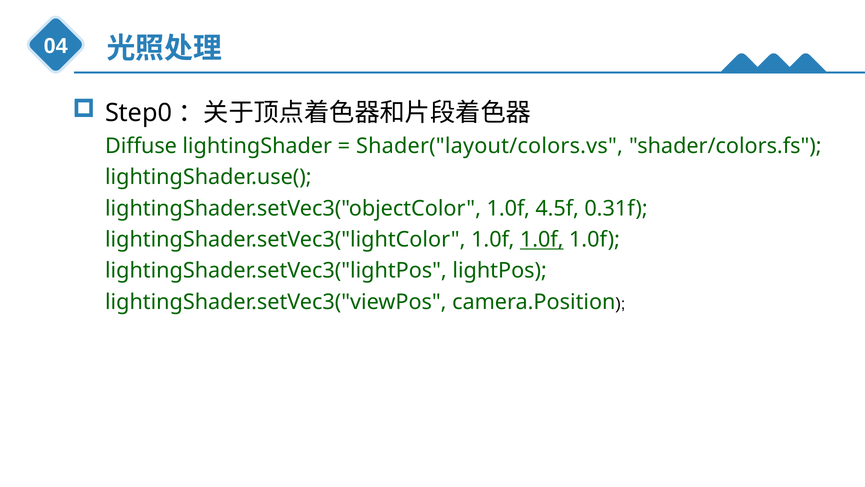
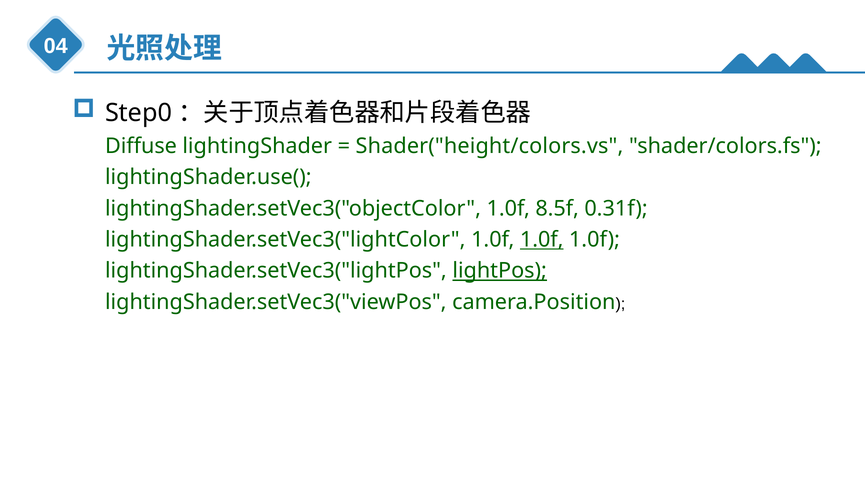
Shader("layout/colors.vs: Shader("layout/colors.vs -> Shader("height/colors.vs (489, 146)
4.5f: 4.5f -> 8.5f (557, 208)
lightPos underline: none -> present (500, 271)
